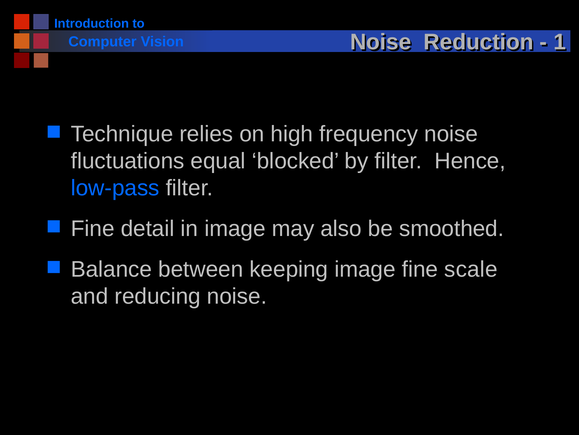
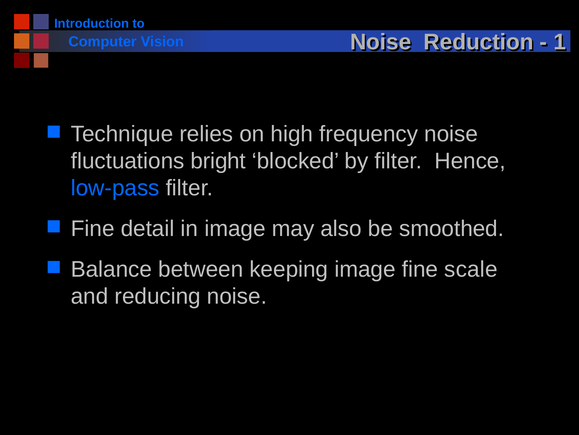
equal: equal -> bright (218, 161)
